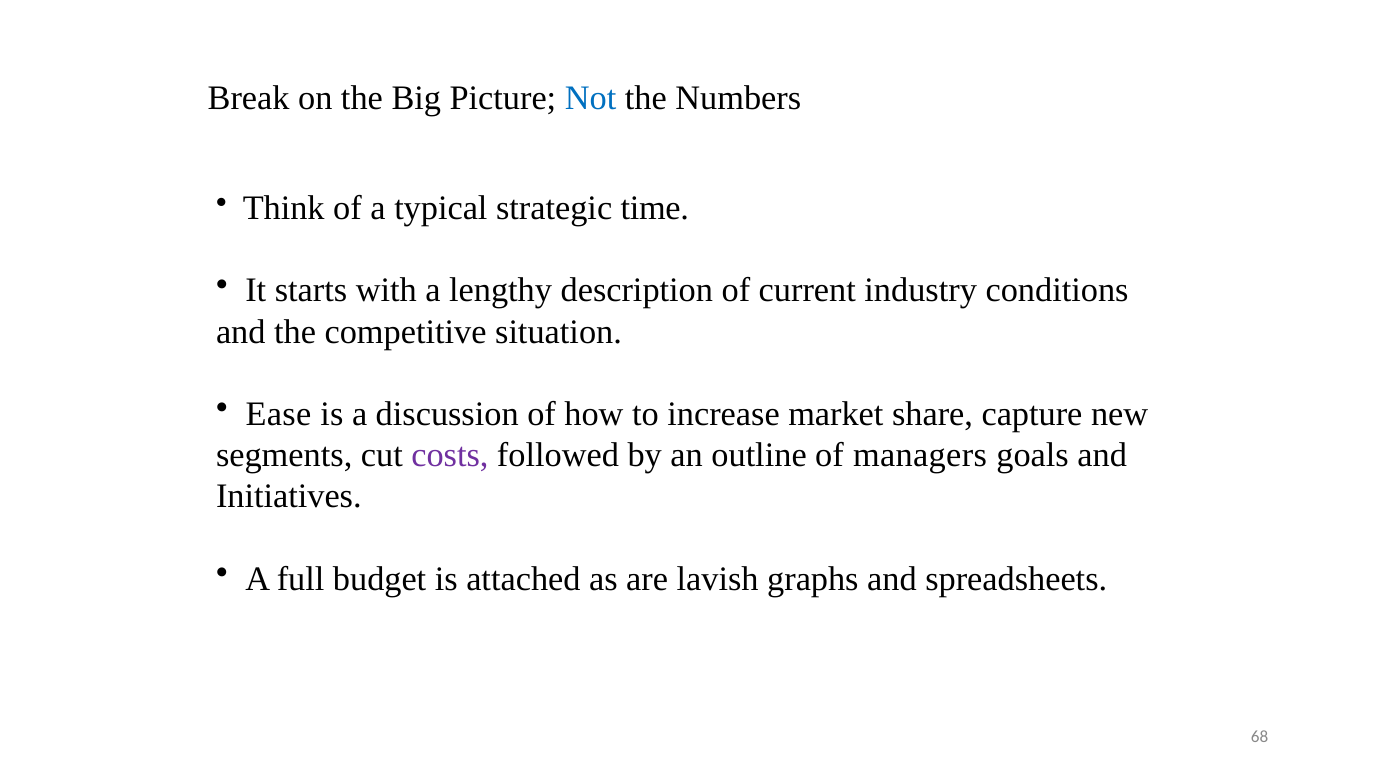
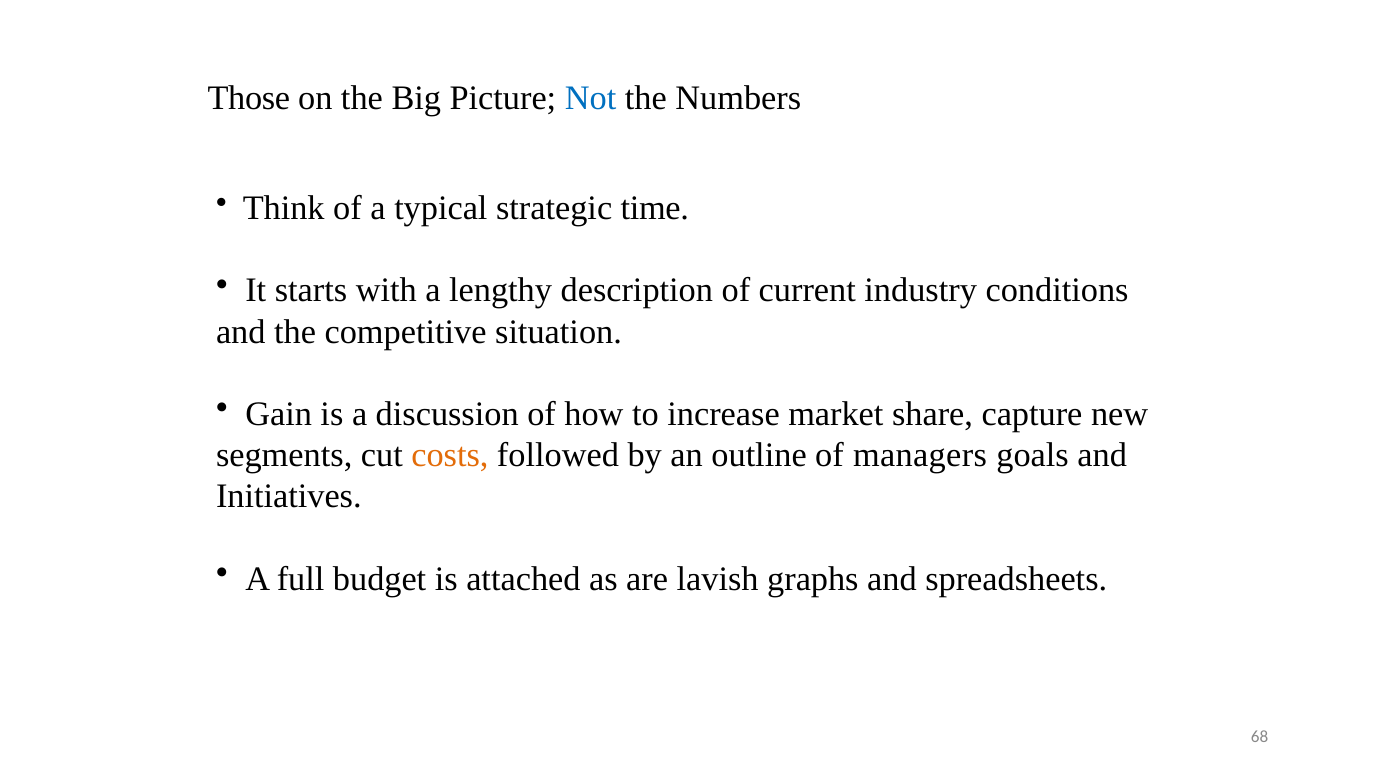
Break: Break -> Those (249, 98)
Ease: Ease -> Gain (279, 414)
costs colour: purple -> orange (450, 455)
